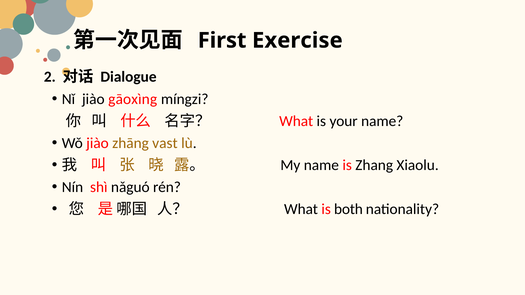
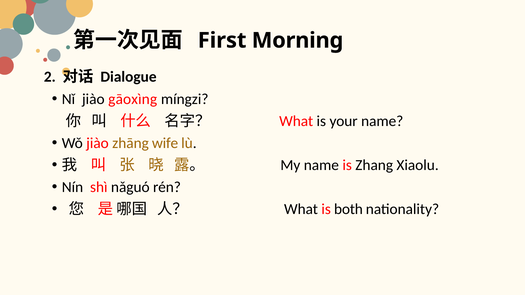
Exercise: Exercise -> Morning (298, 40)
vast: vast -> wife (165, 143)
